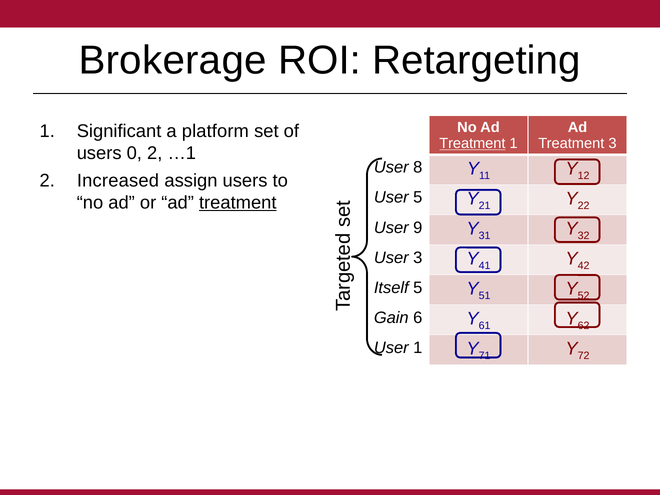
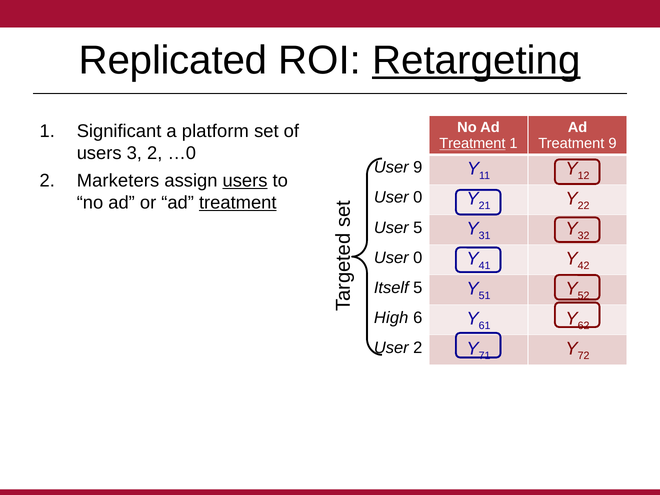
Brokerage: Brokerage -> Replicated (173, 61)
Retargeting underline: none -> present (476, 61)
Treatment 3: 3 -> 9 (612, 143)
0: 0 -> 3 (134, 153)
…1: …1 -> …0 (182, 153)
User 8: 8 -> 9 (418, 168)
Increased: Increased -> Marketers (118, 181)
users underline: none -> present (245, 181)
5: 5 -> 0 (418, 198)
User 9: 9 -> 5 (418, 228)
3: 3 -> 0 (418, 258)
Gain: Gain -> High (391, 318)
User 1: 1 -> 2 (418, 348)
